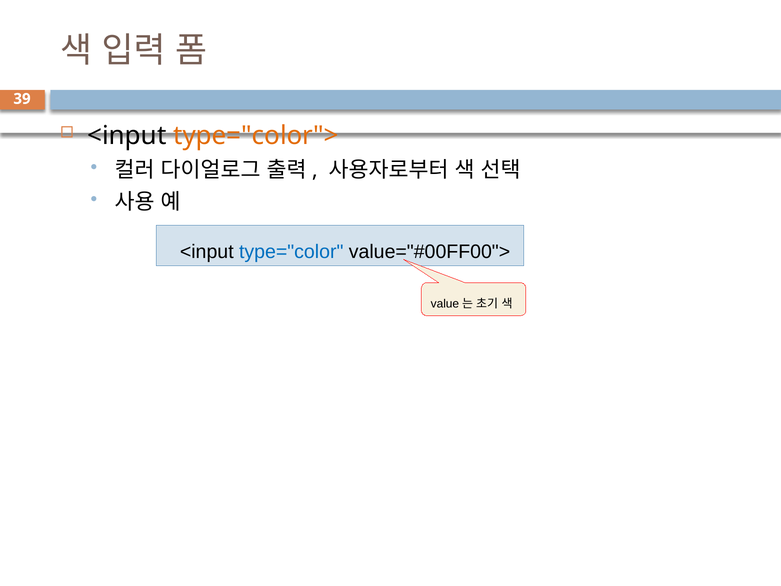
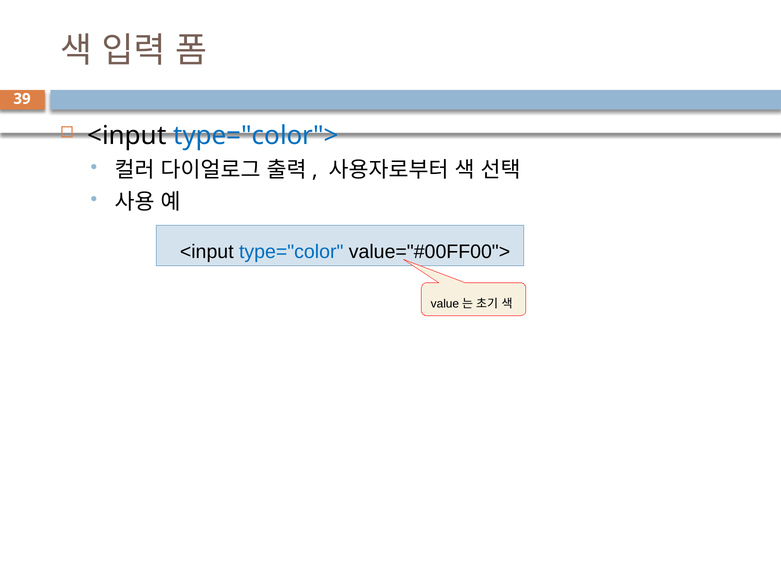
type="color"> colour: orange -> blue (256, 136)
